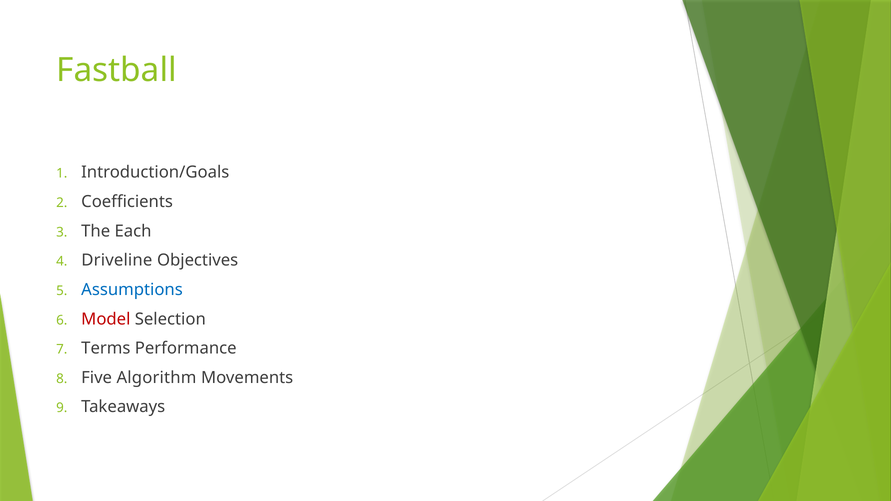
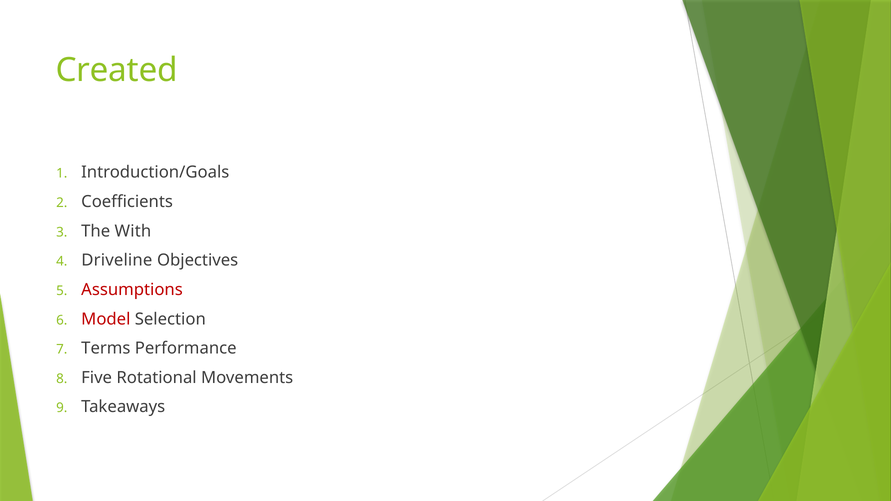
Fastball: Fastball -> Created (117, 70)
Each: Each -> With (133, 231)
Assumptions colour: blue -> red (132, 290)
Algorithm: Algorithm -> Rotational (157, 378)
